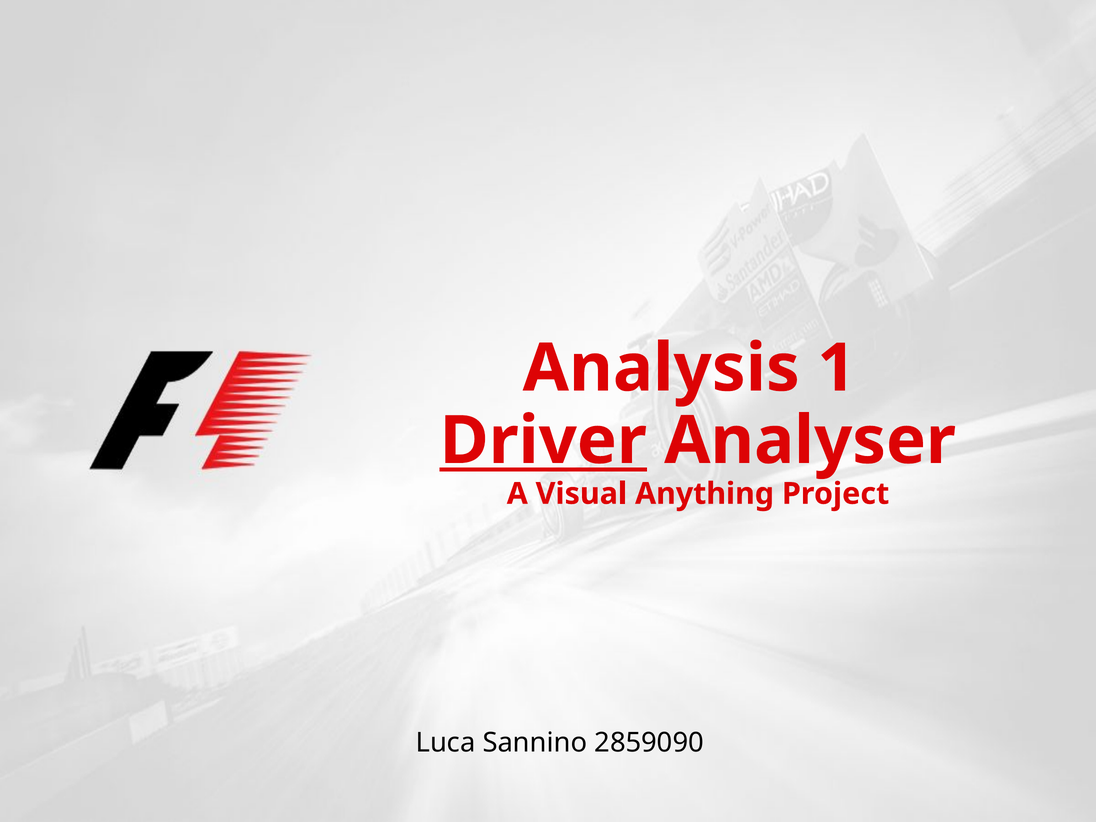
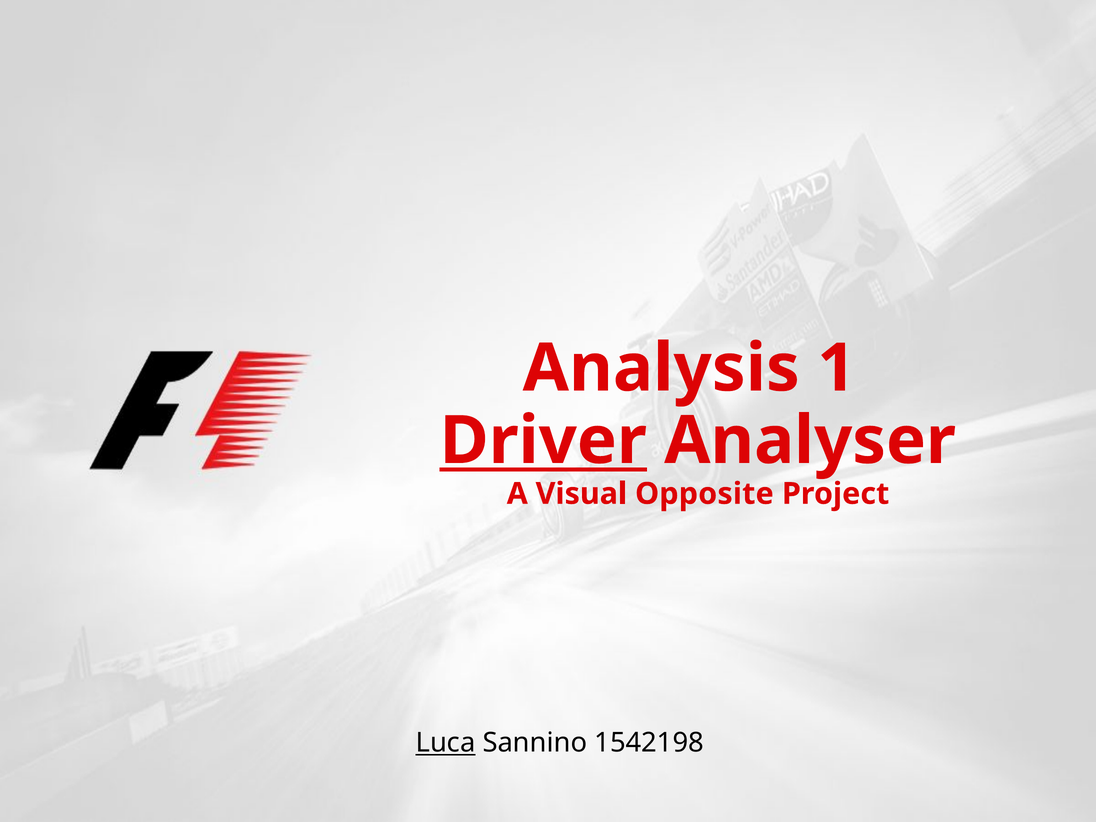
Anything: Anything -> Opposite (704, 494)
Luca underline: none -> present (446, 743)
2859090: 2859090 -> 1542198 (649, 743)
